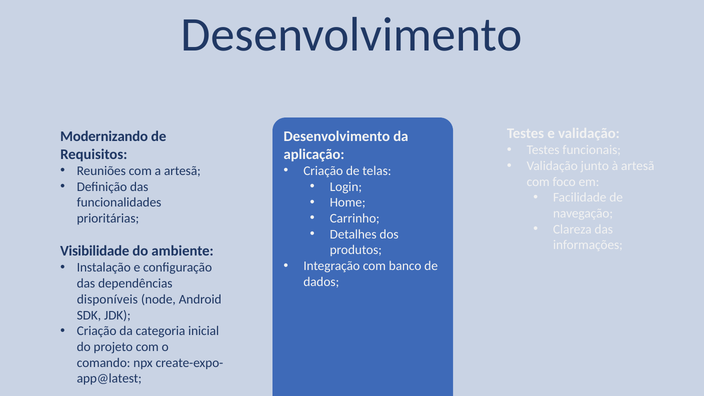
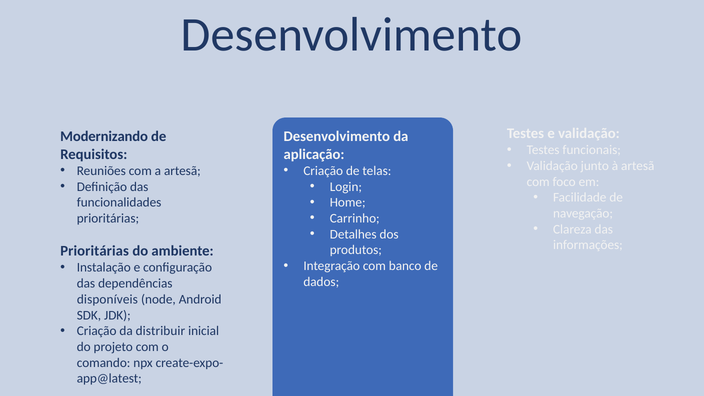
Visibilidade: Visibilidade -> Prioritárias (95, 251)
categoria: categoria -> distribuir (160, 331)
